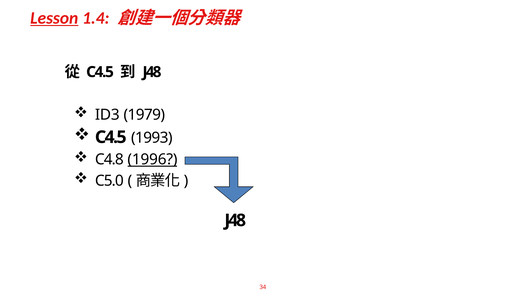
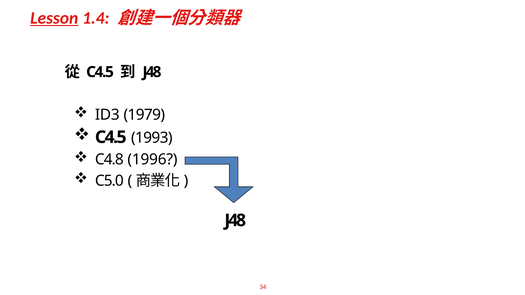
1996 underline: present -> none (152, 160)
